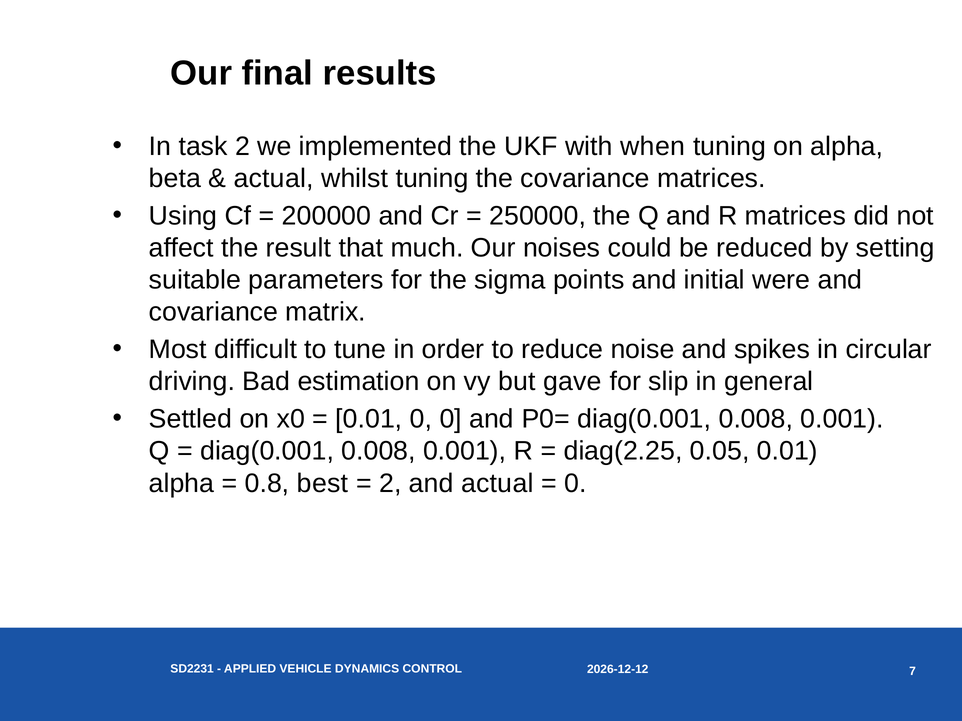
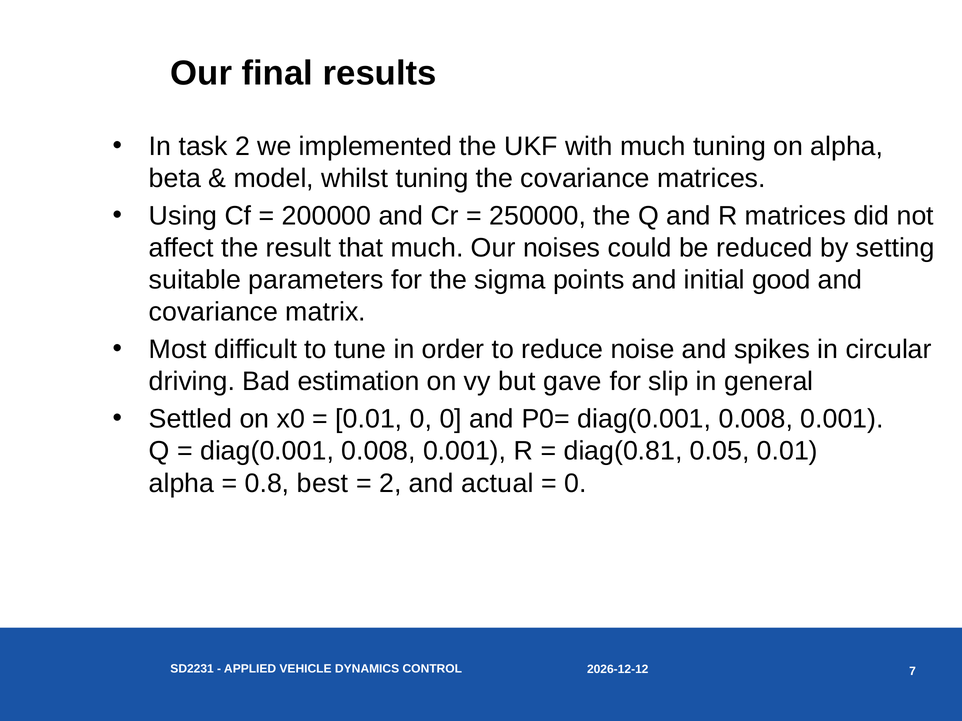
with when: when -> much (653, 146)
actual: actual -> model (274, 178)
were: were -> good (781, 280)
diag(2.25: diag(2.25 -> diag(0.81 (623, 451)
